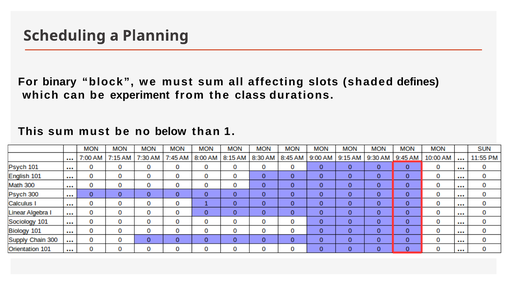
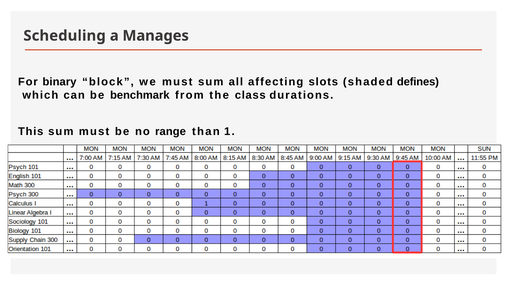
Planning: Planning -> Manages (156, 36)
experiment: experiment -> benchmark (140, 95)
below: below -> range (171, 132)
